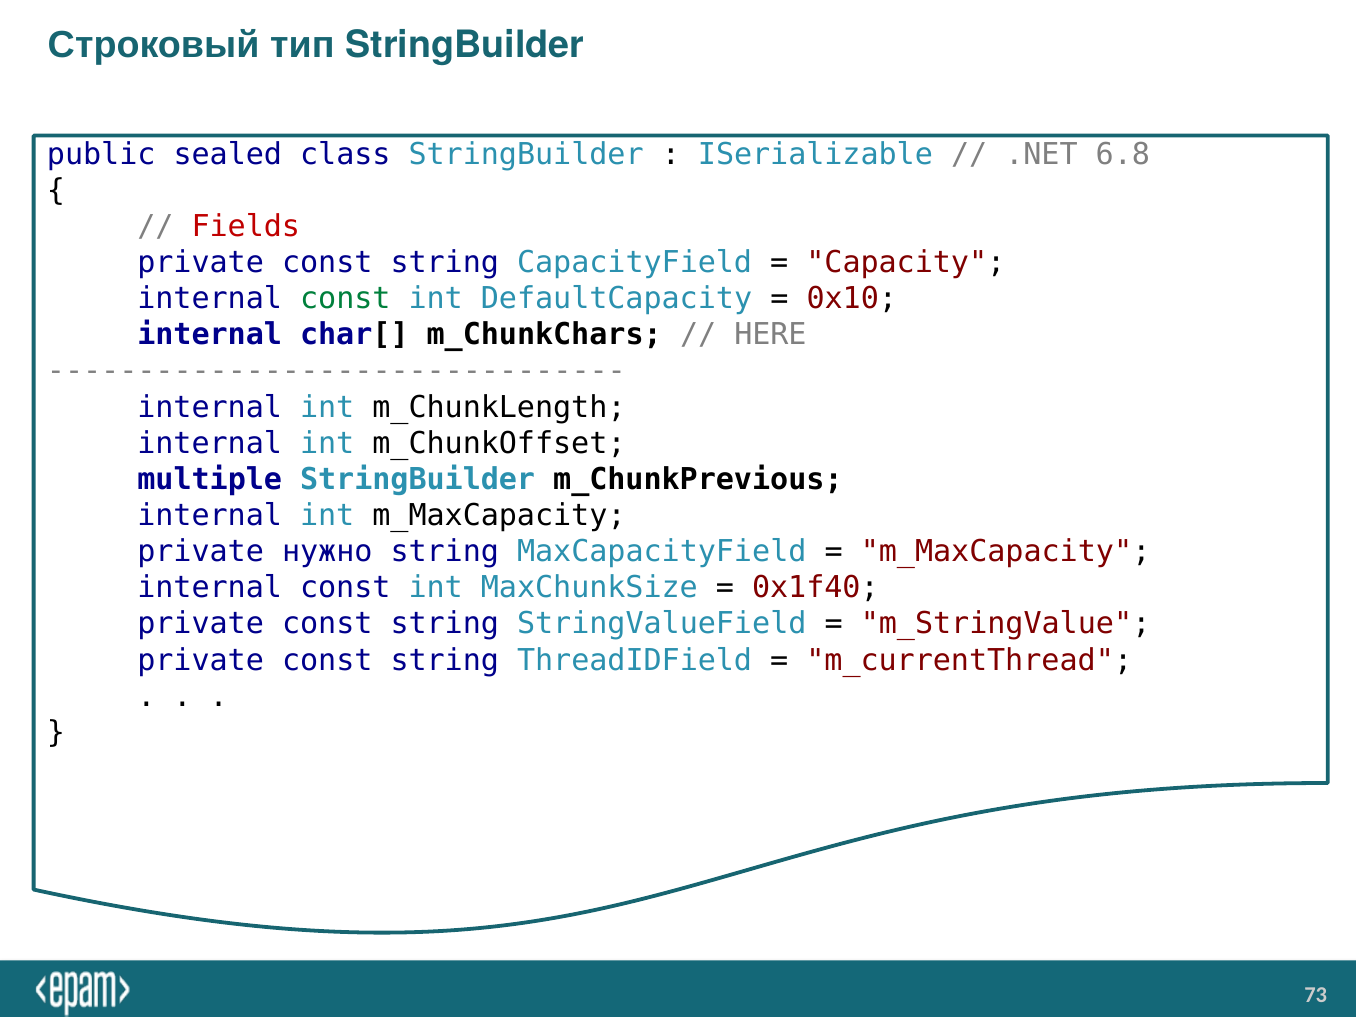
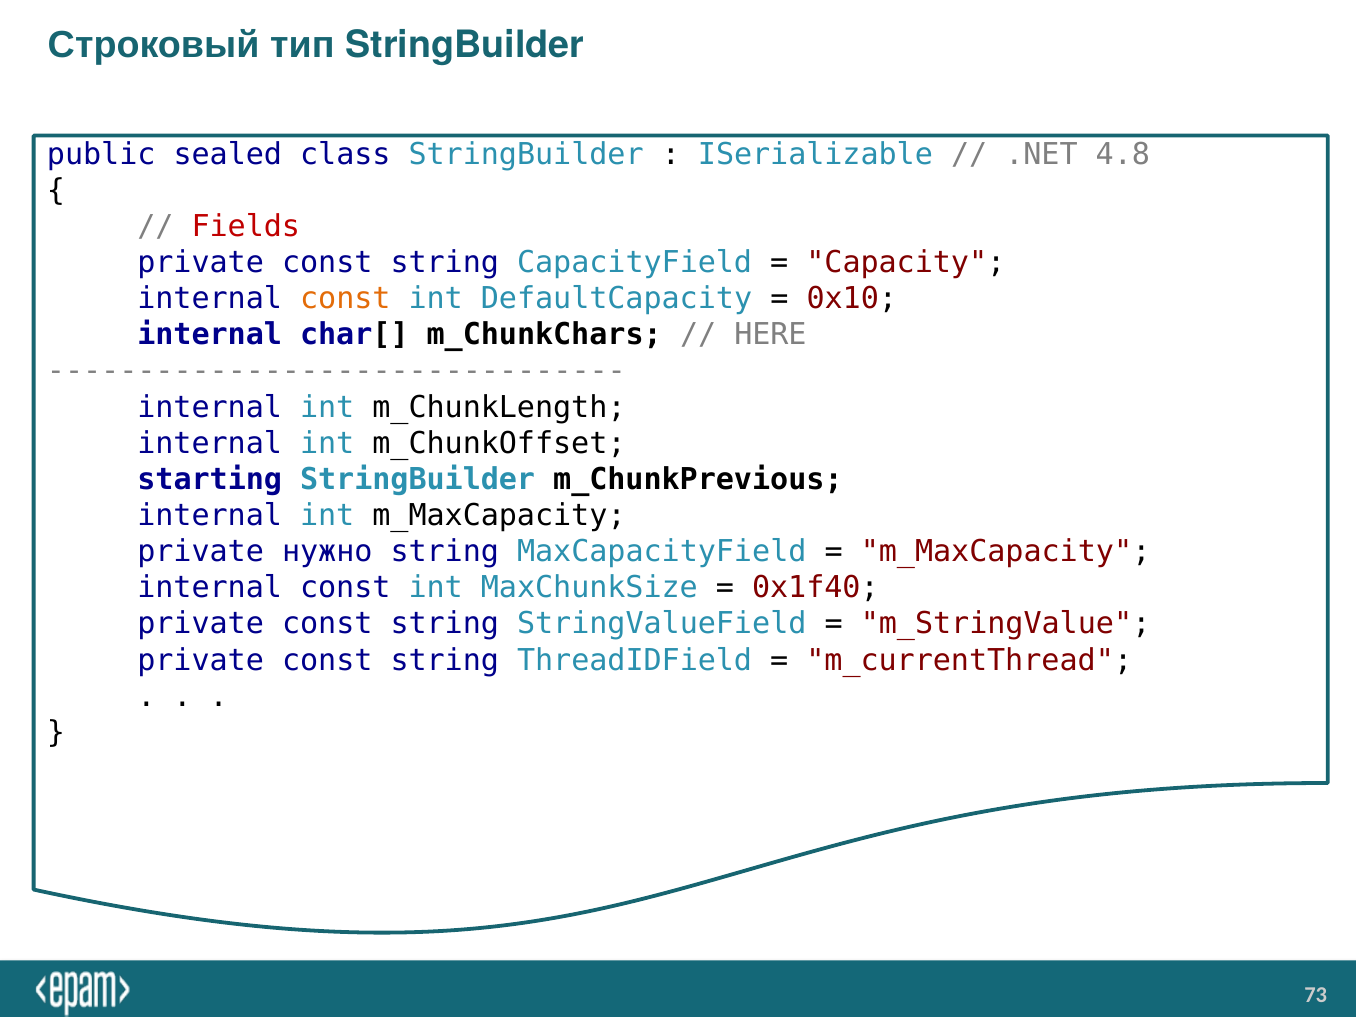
6.8: 6.8 -> 4.8 (1123, 154)
const colour: green -> orange (345, 299)
multiple: multiple -> starting (210, 479)
